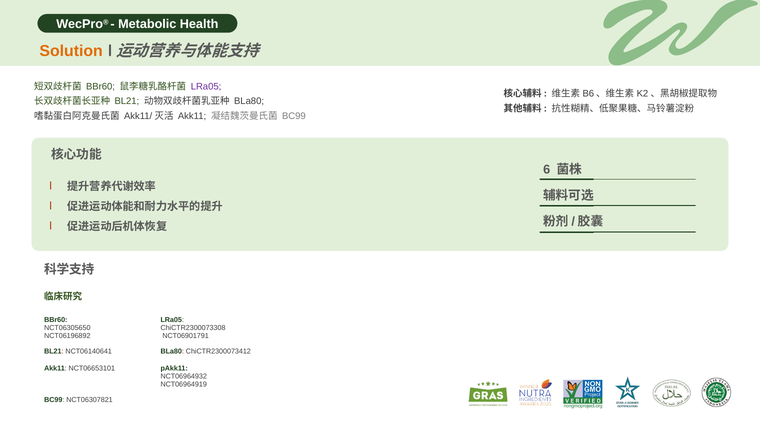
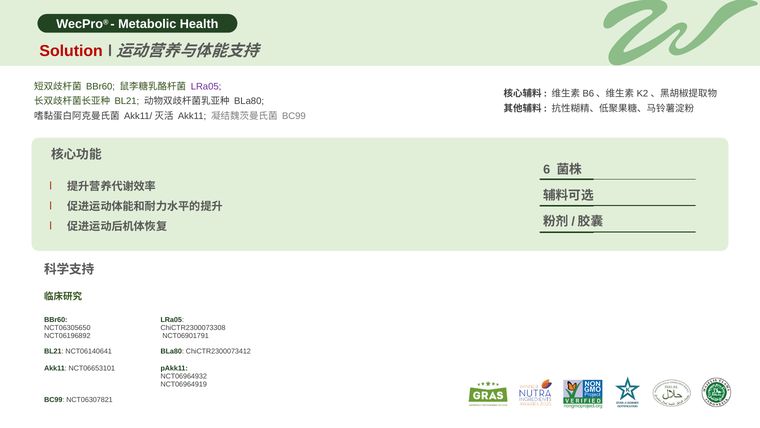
Solution colour: orange -> red (71, 51)
